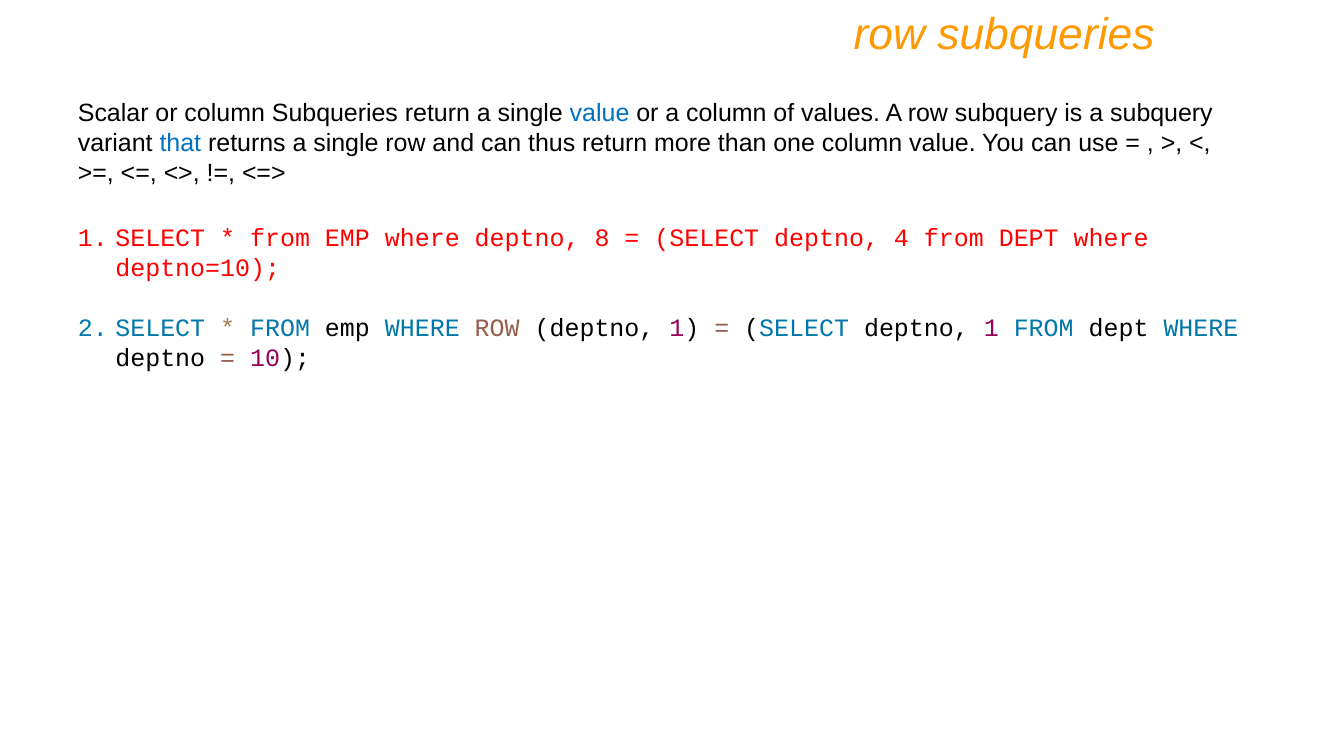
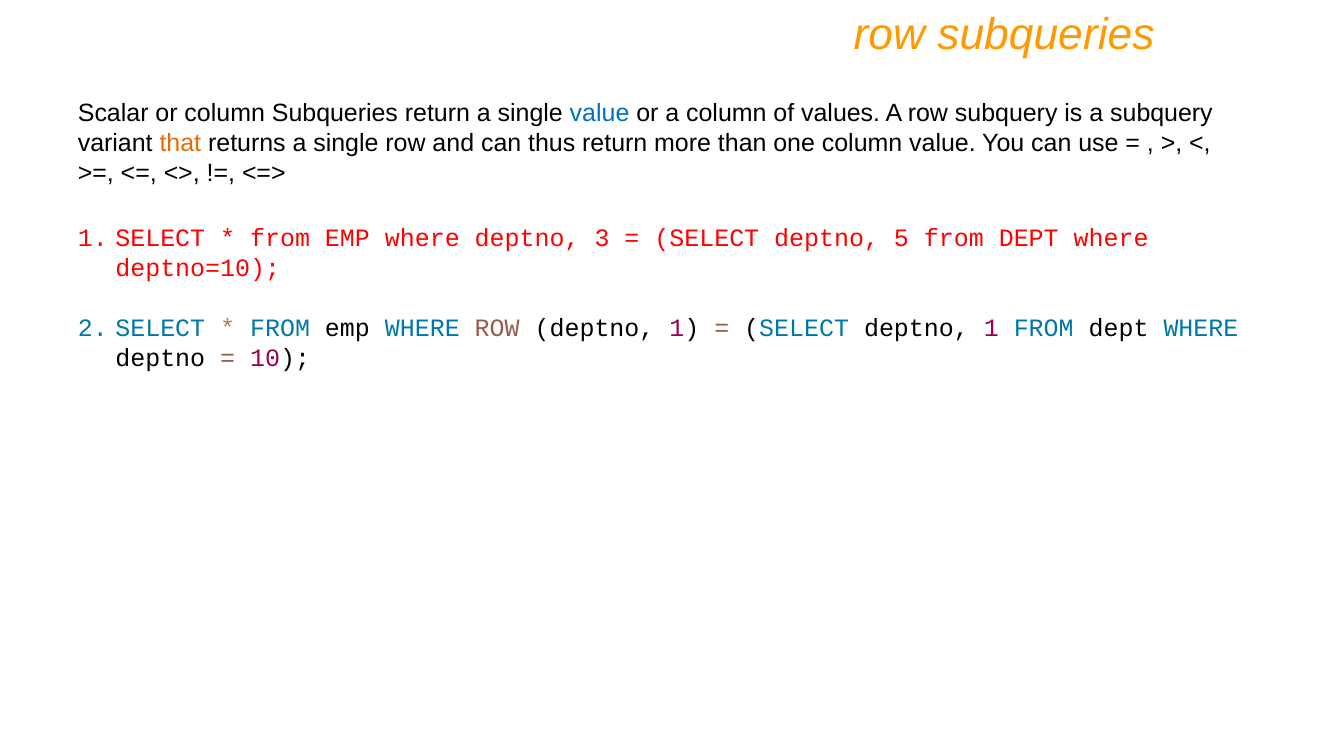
that colour: blue -> orange (180, 143)
8: 8 -> 3 (602, 238)
4: 4 -> 5 (901, 238)
